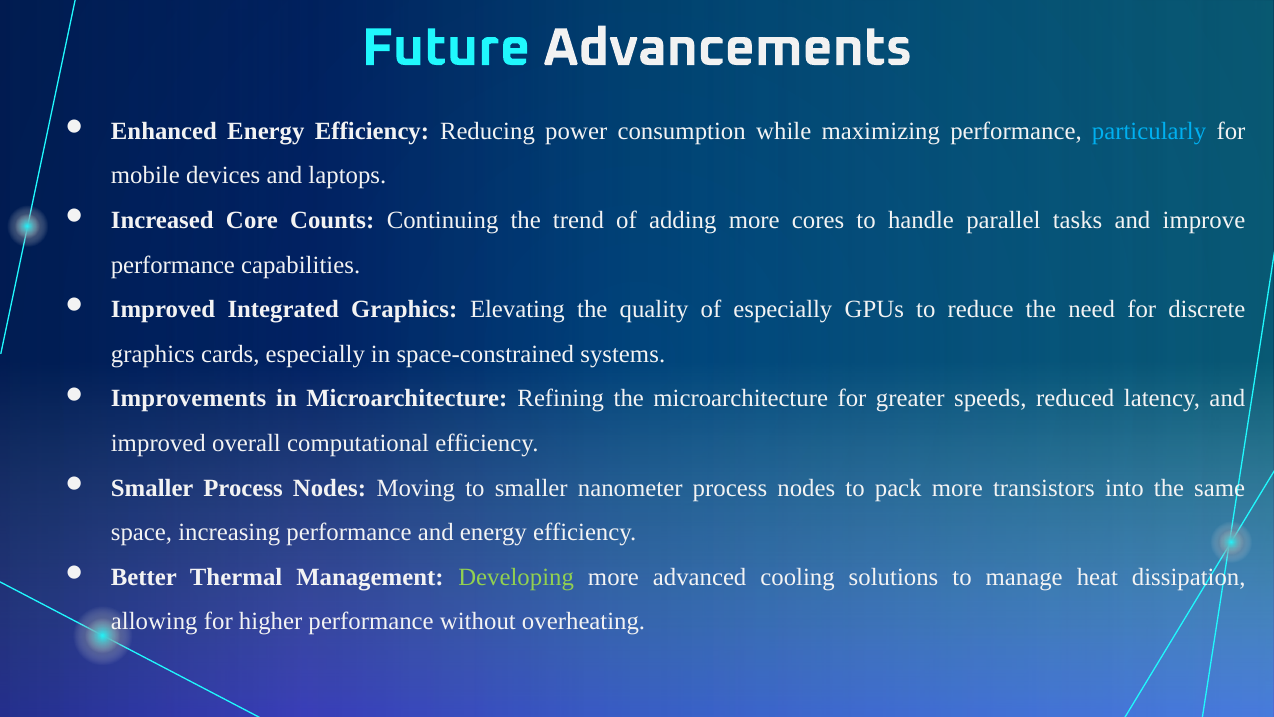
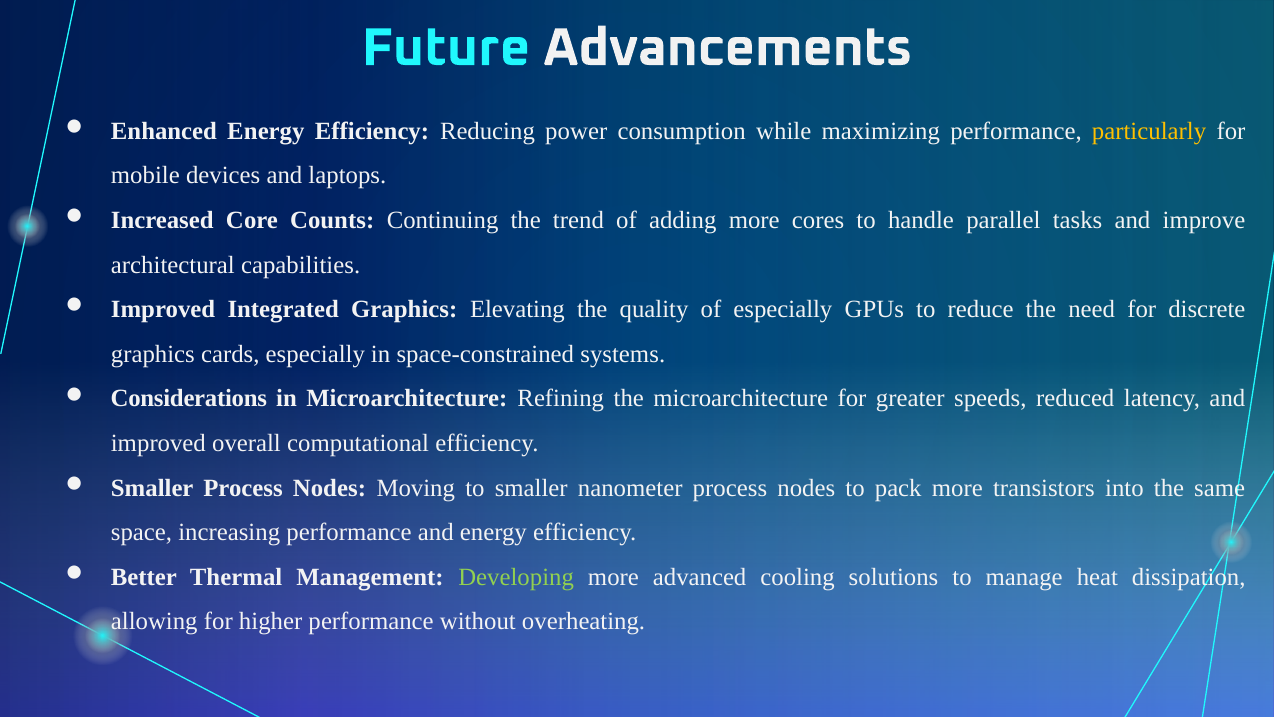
particularly colour: light blue -> yellow (1149, 131)
performance: performance -> architectural (173, 265)
Improvements: Improvements -> Considerations (189, 399)
